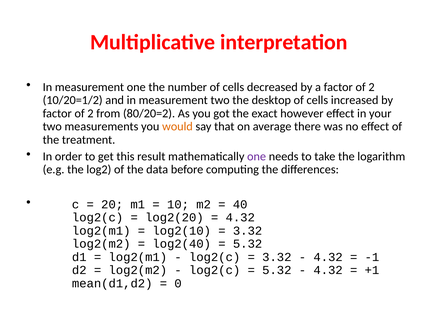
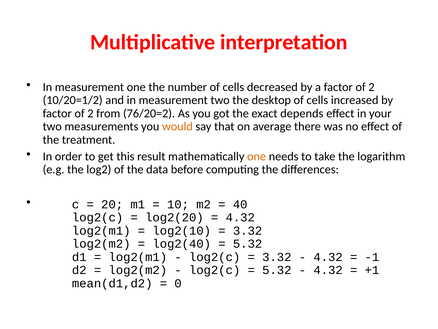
80/20=2: 80/20=2 -> 76/20=2 (149, 113)
however: however -> depends (302, 113)
one colour: purple -> orange (257, 156)
